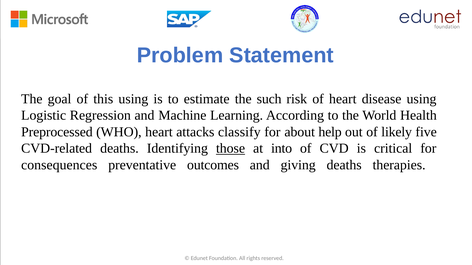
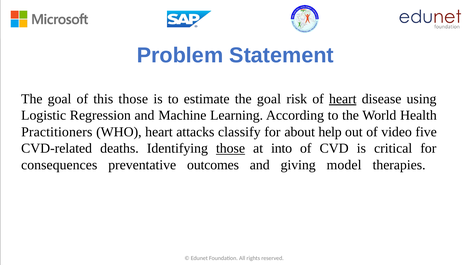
this using: using -> those (133, 99)
estimate the such: such -> goal (269, 99)
heart underline: none -> present (343, 99)
Preprocessed: Preprocessed -> Practitioners (57, 132)
likely: likely -> video (397, 132)
giving deaths: deaths -> model (344, 165)
